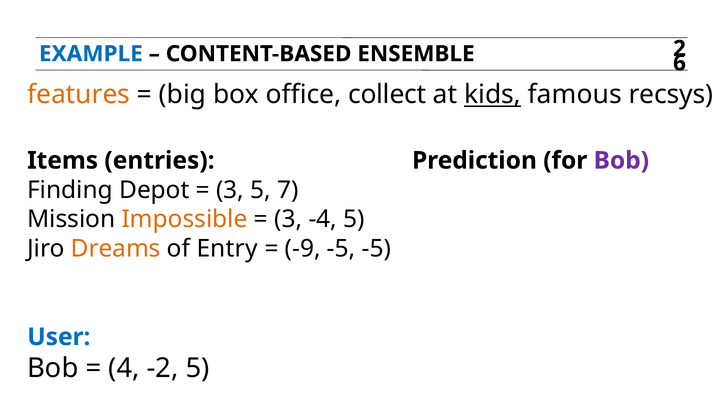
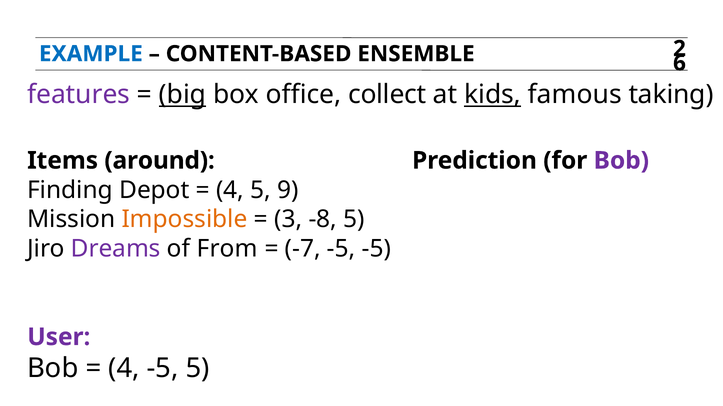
features colour: orange -> purple (79, 95)
big underline: none -> present (182, 95)
recsys: recsys -> taking (671, 95)
entries: entries -> around (160, 161)
3: 3 -> 4 (230, 190)
7: 7 -> 9 (288, 190)
-4: -4 -> -8 (323, 219)
Dreams colour: orange -> purple (116, 249)
Entry: Entry -> From (227, 249)
-9: -9 -> -7 (303, 249)
User colour: blue -> purple (59, 337)
4 -2: -2 -> -5 (163, 368)
